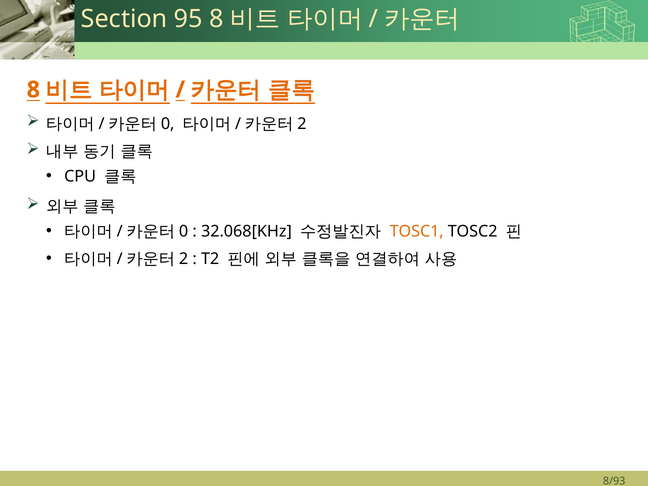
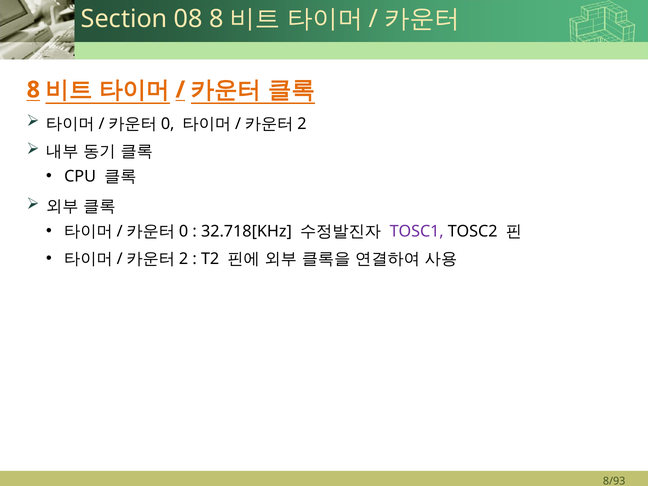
95: 95 -> 08 (188, 19)
32.068[KHz: 32.068[KHz -> 32.718[KHz (246, 231)
TOSC1 colour: orange -> purple (417, 231)
